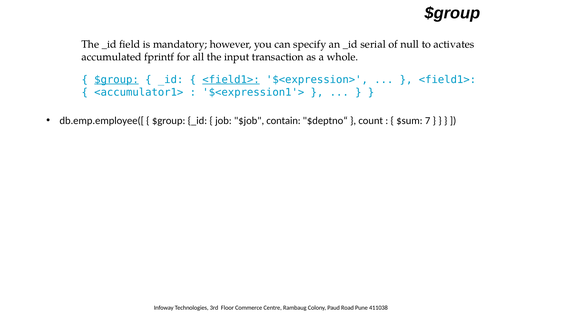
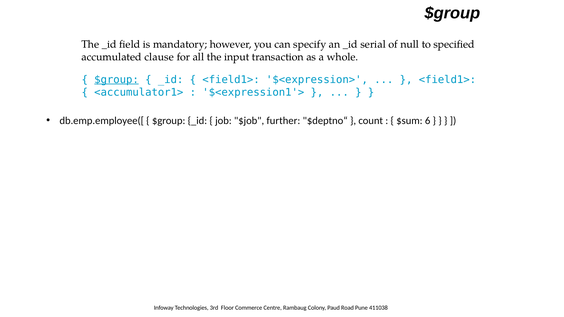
activates: activates -> specified (454, 44)
fprintf: fprintf -> clause (159, 57)
<field1> underline: present -> none (231, 80)
contain: contain -> further (283, 121)
7: 7 -> 6 (428, 121)
